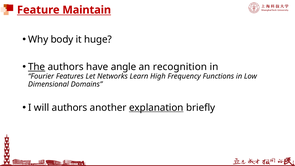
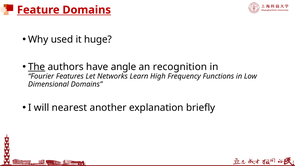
Feature Maintain: Maintain -> Domains (87, 10)
body: body -> used (62, 39)
will authors: authors -> nearest (69, 108)
explanation underline: present -> none (156, 108)
